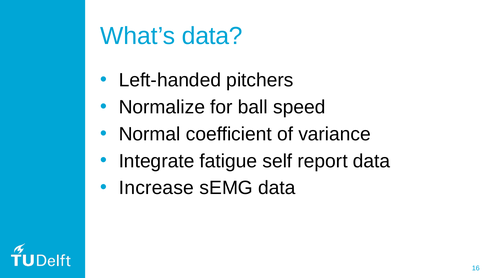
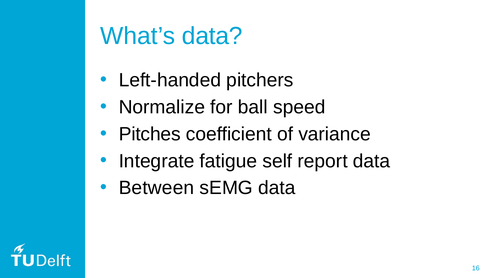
Normal: Normal -> Pitches (150, 134)
Increase: Increase -> Between (156, 188)
